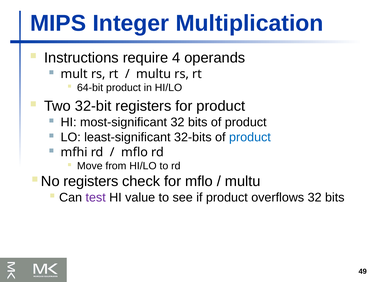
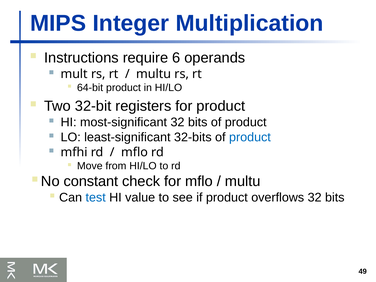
4: 4 -> 6 (176, 58)
No registers: registers -> constant (91, 181)
test colour: purple -> blue (96, 197)
